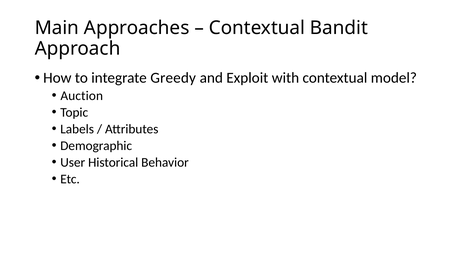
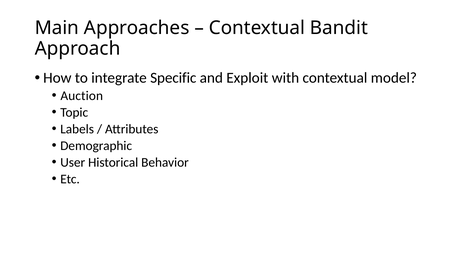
Greedy: Greedy -> Specific (173, 78)
